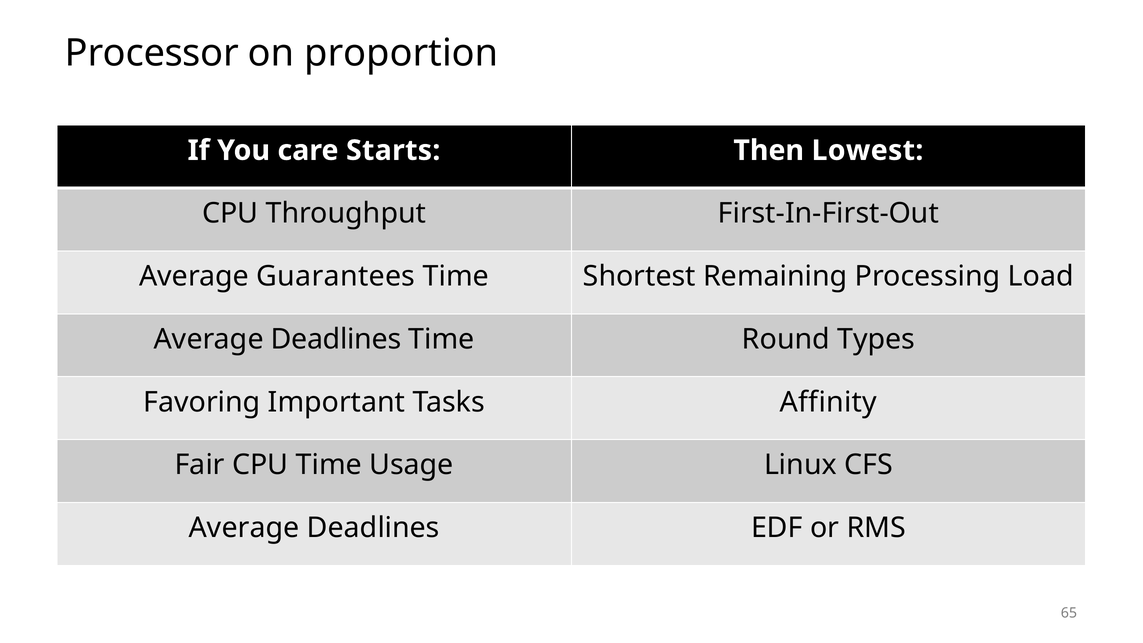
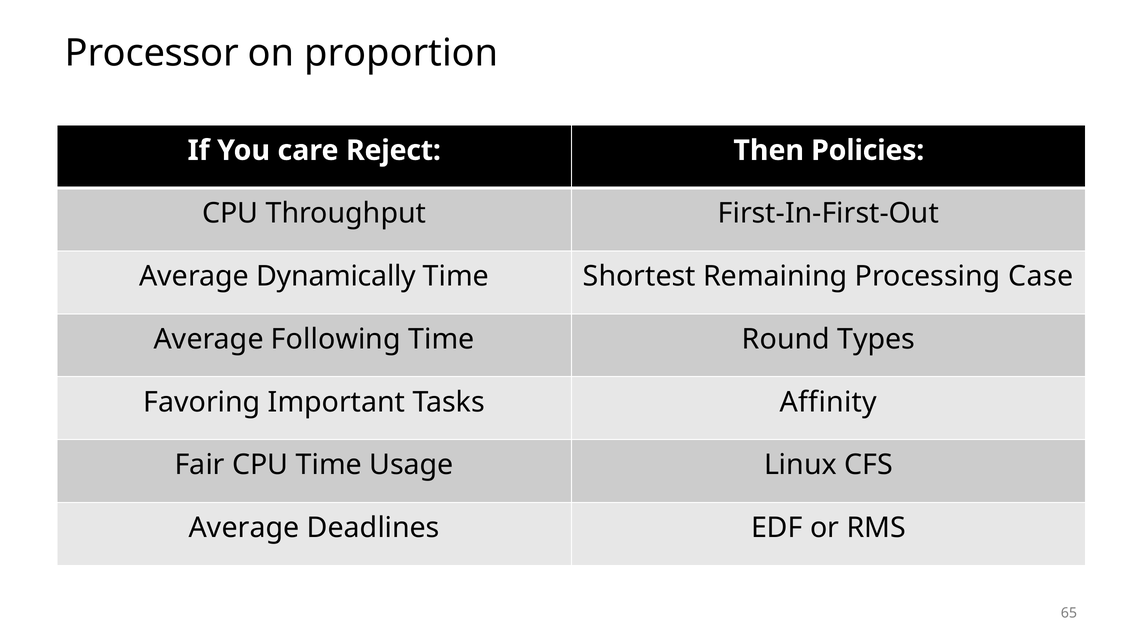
Starts: Starts -> Reject (393, 150)
Lowest: Lowest -> Policies (868, 150)
Guarantees: Guarantees -> Dynamically (336, 276)
Load: Load -> Case (1041, 276)
Deadlines: Deadlines -> Following (336, 339)
